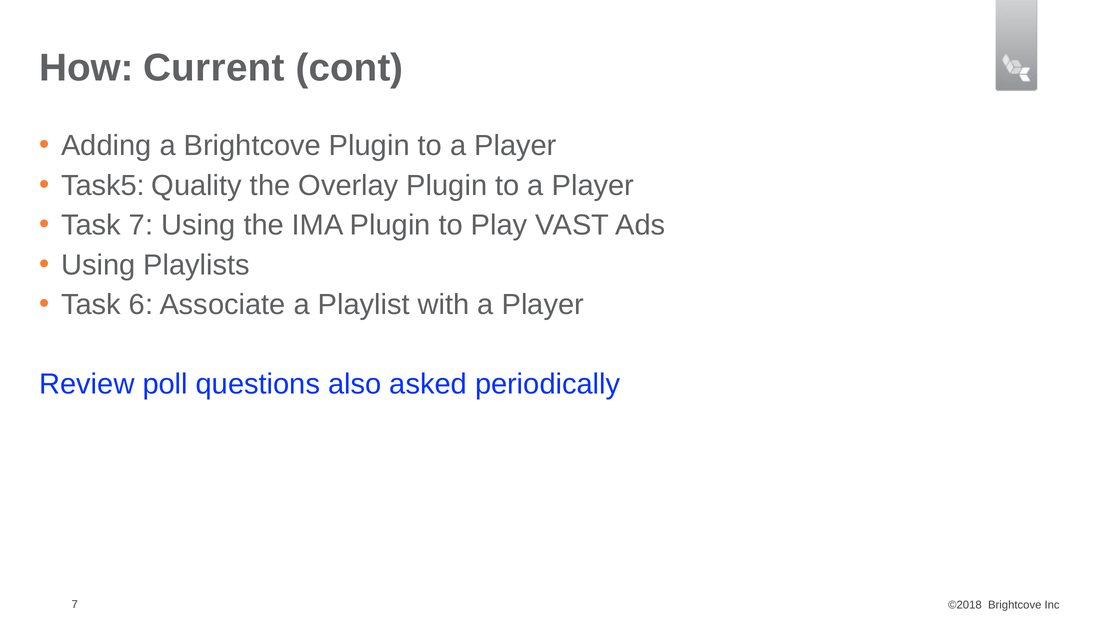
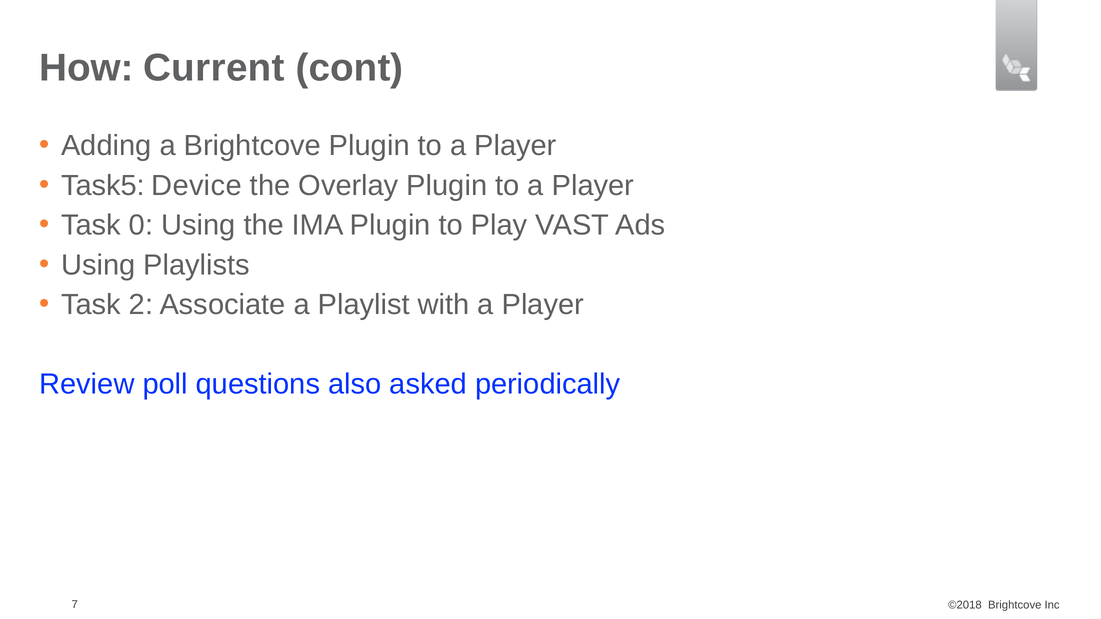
Quality: Quality -> Device (197, 186)
Task 7: 7 -> 0 (141, 225)
6: 6 -> 2 (141, 305)
